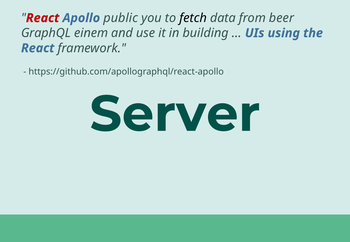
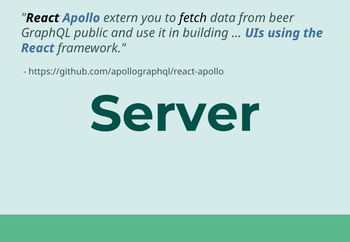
React colour: red -> black (43, 18)
public: public -> extern (121, 18)
einem: einem -> public (91, 33)
